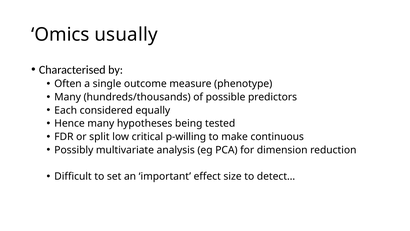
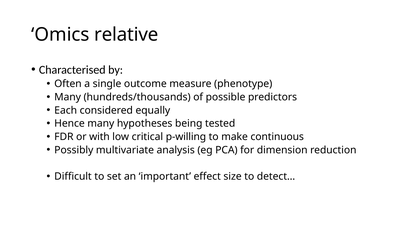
usually: usually -> relative (126, 34)
split: split -> with (99, 137)
